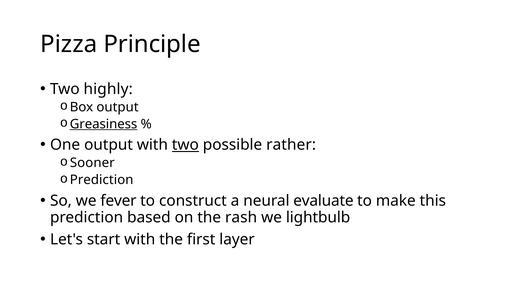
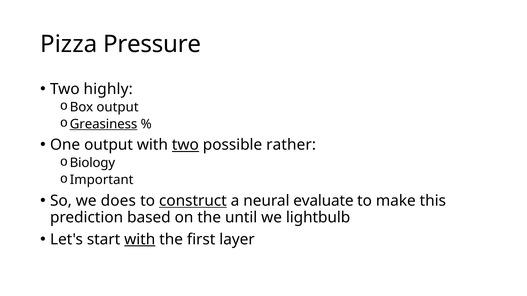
Principle: Principle -> Pressure (152, 44)
Sooner: Sooner -> Biology (92, 163)
Prediction: Prediction -> Important (102, 180)
fever: fever -> does (118, 201)
construct underline: none -> present (193, 201)
rash: rash -> until (241, 218)
with underline: none -> present (140, 240)
